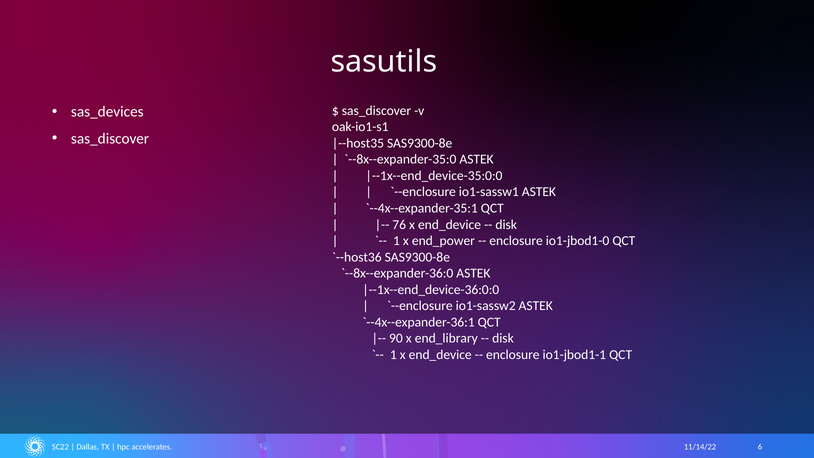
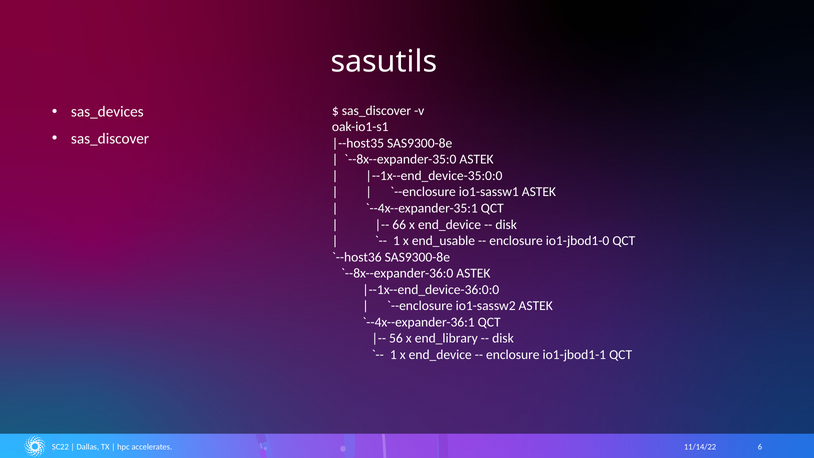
76: 76 -> 66 (399, 224)
end_power: end_power -> end_usable (443, 241)
90: 90 -> 56 (396, 338)
